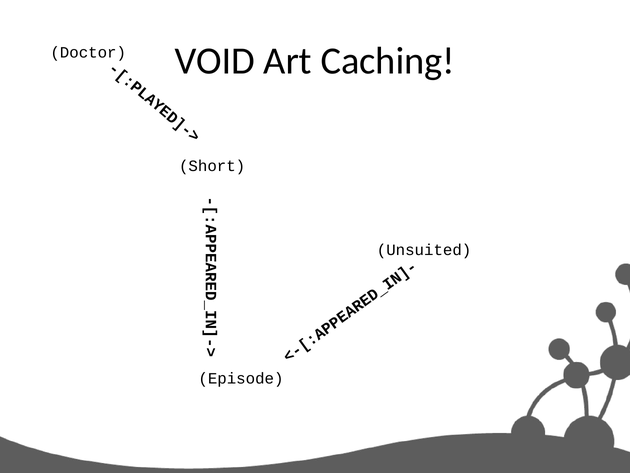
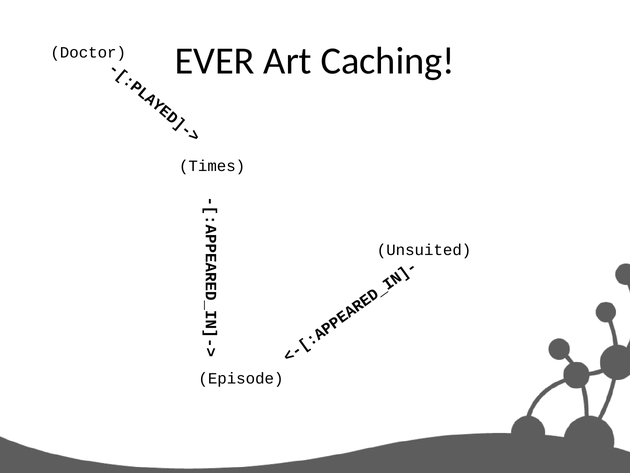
VOID: VOID -> EVER (215, 61)
Short: Short -> Times (212, 166)
